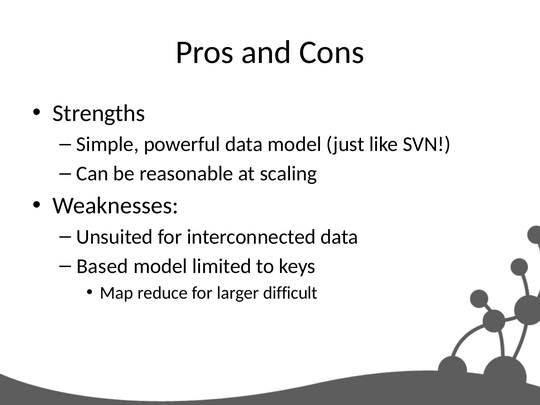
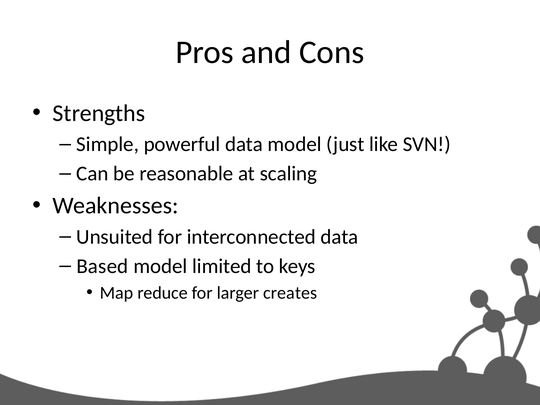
difficult: difficult -> creates (290, 293)
